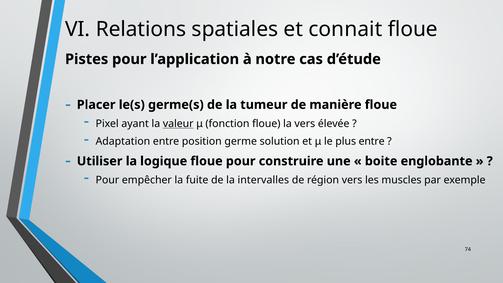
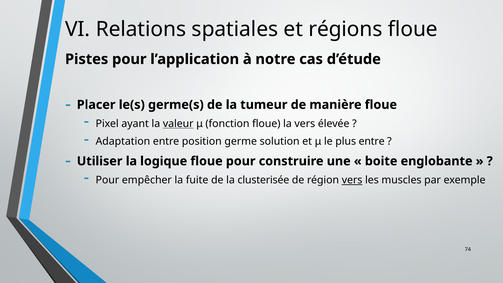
connait: connait -> régions (345, 29)
intervalles: intervalles -> clusterisée (263, 180)
vers underline: none -> present (352, 180)
